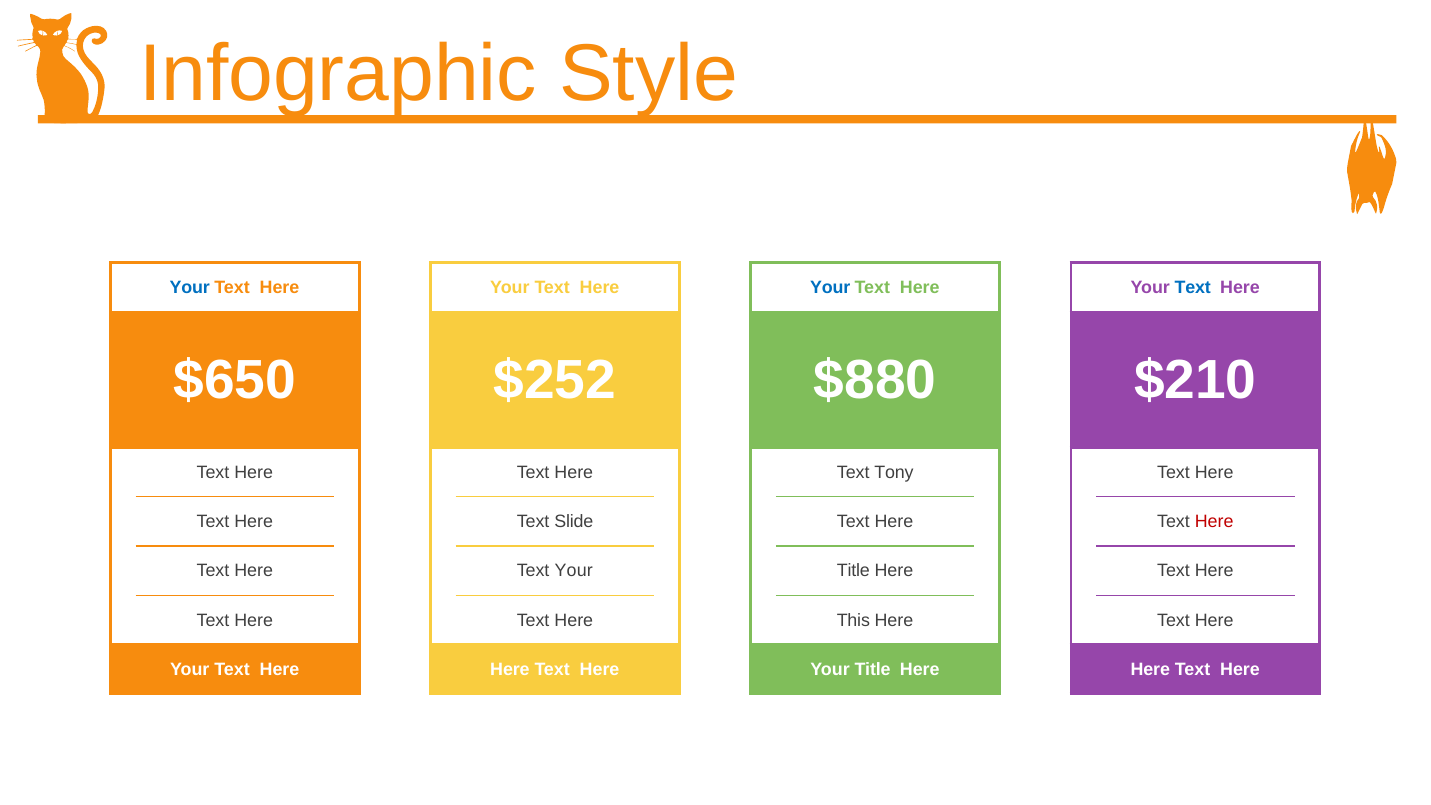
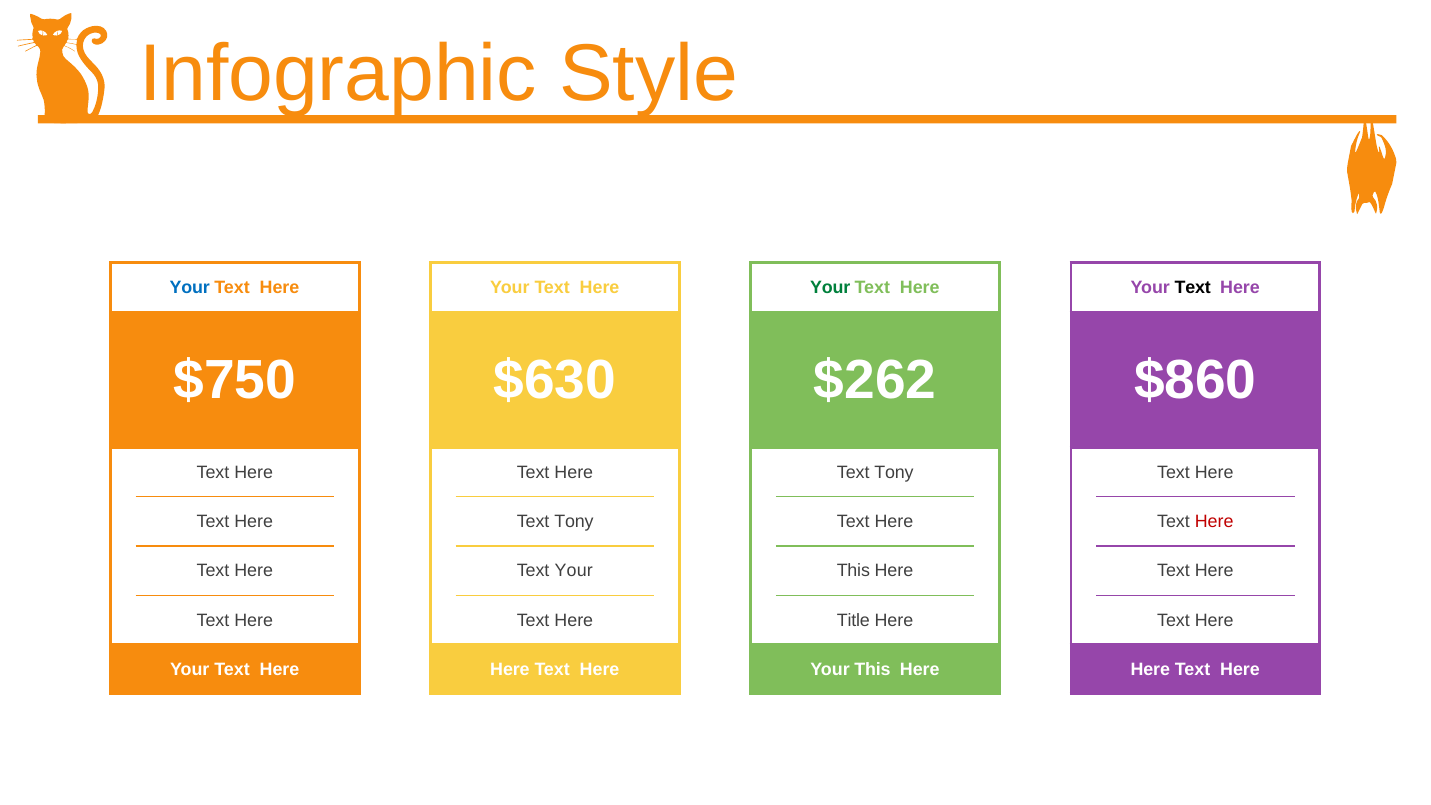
Your colour: blue -> green (830, 288)
Text colour: blue -> black (1193, 288)
$650: $650 -> $750 (235, 381)
$252: $252 -> $630 (555, 381)
$880: $880 -> $262 (875, 381)
$210: $210 -> $860 (1195, 381)
Slide: Slide -> Tony (574, 522)
Title: Title -> This (853, 571)
This: This -> Title (853, 620)
Your Title: Title -> This (872, 669)
